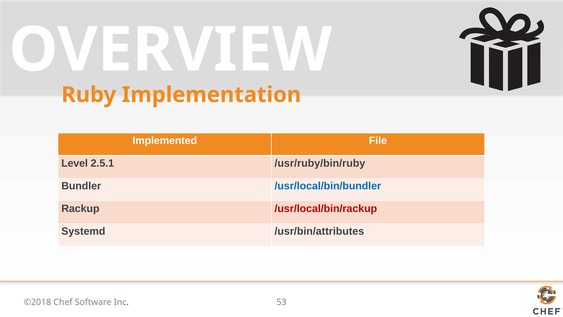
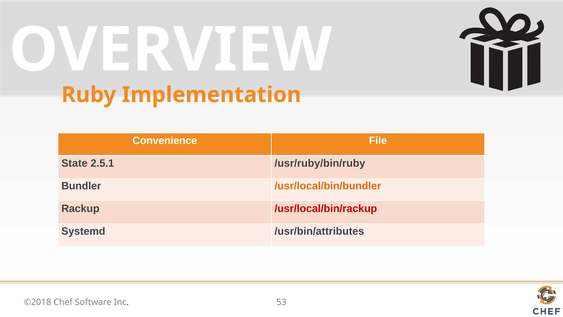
Implemented: Implemented -> Convenience (165, 141)
Level: Level -> State (74, 163)
/usr/local/bin/bundler colour: blue -> orange (328, 186)
